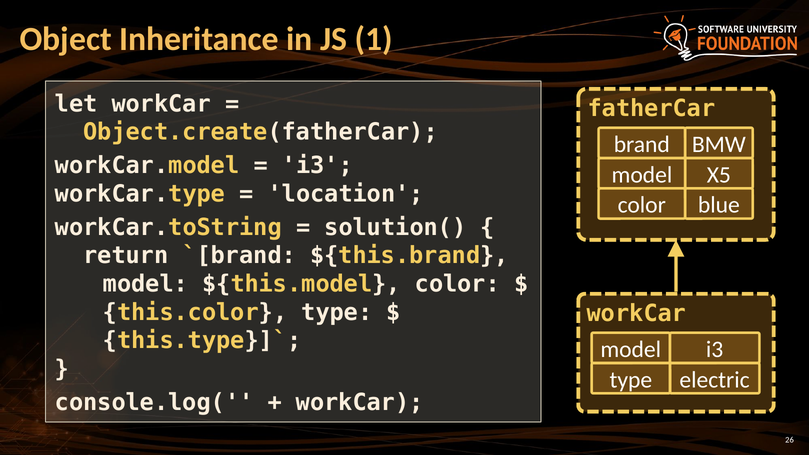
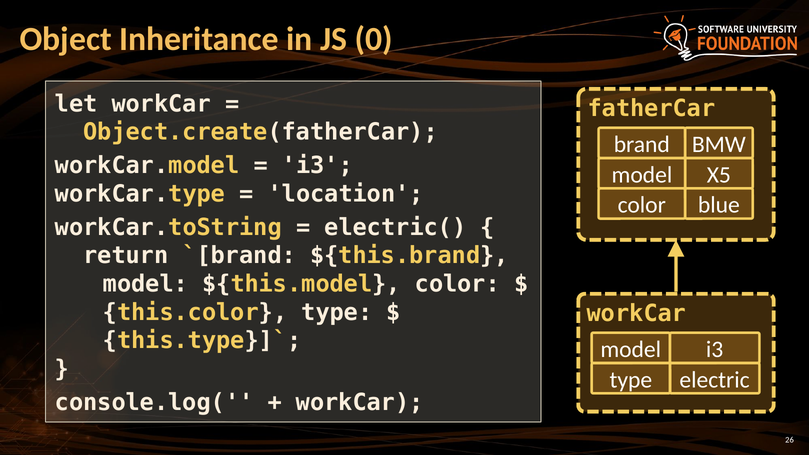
1: 1 -> 0 (374, 39)
solution(: solution( -> electric( (395, 227)
